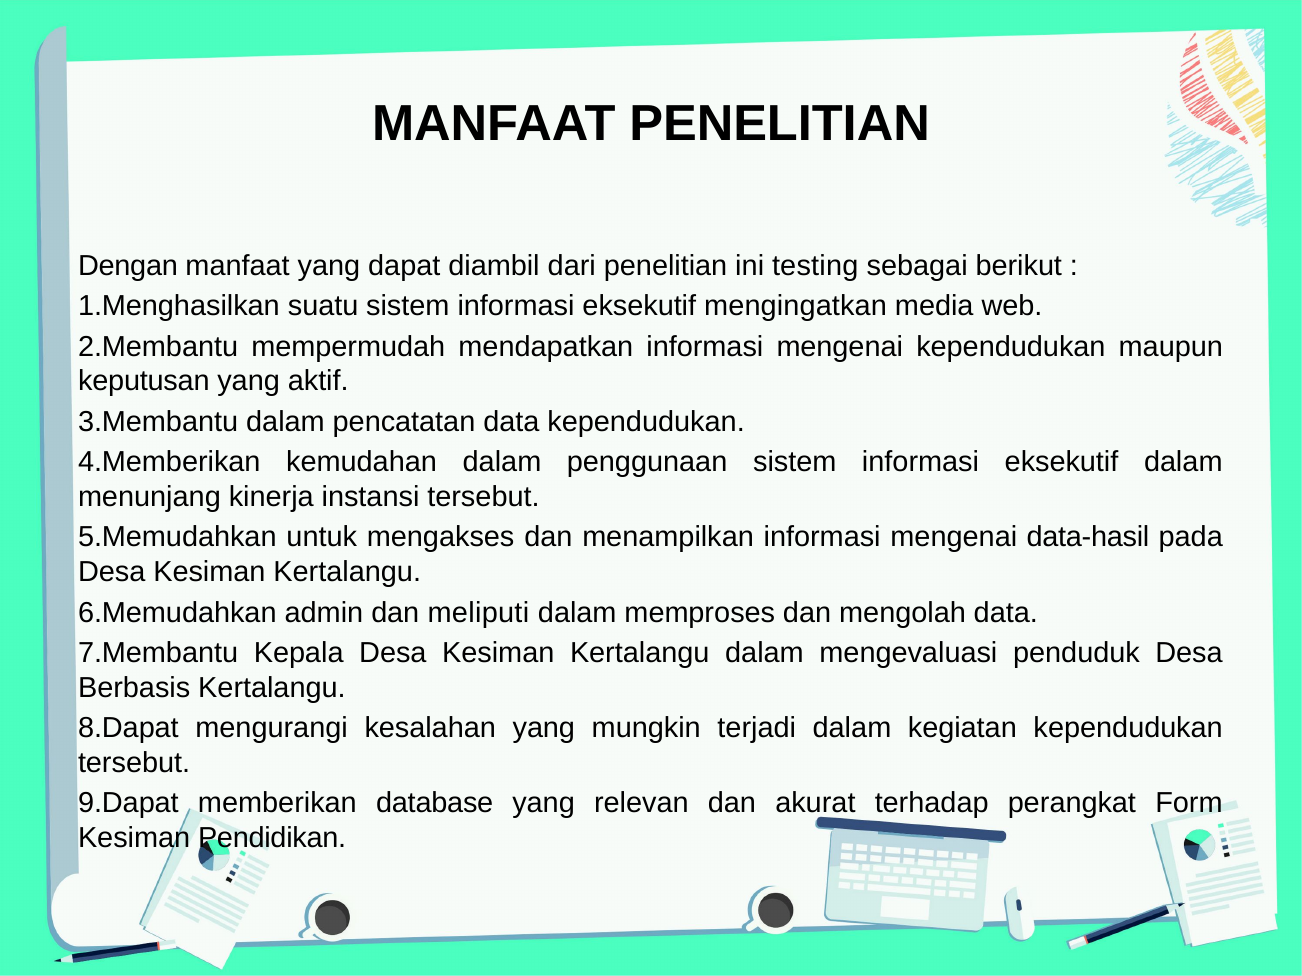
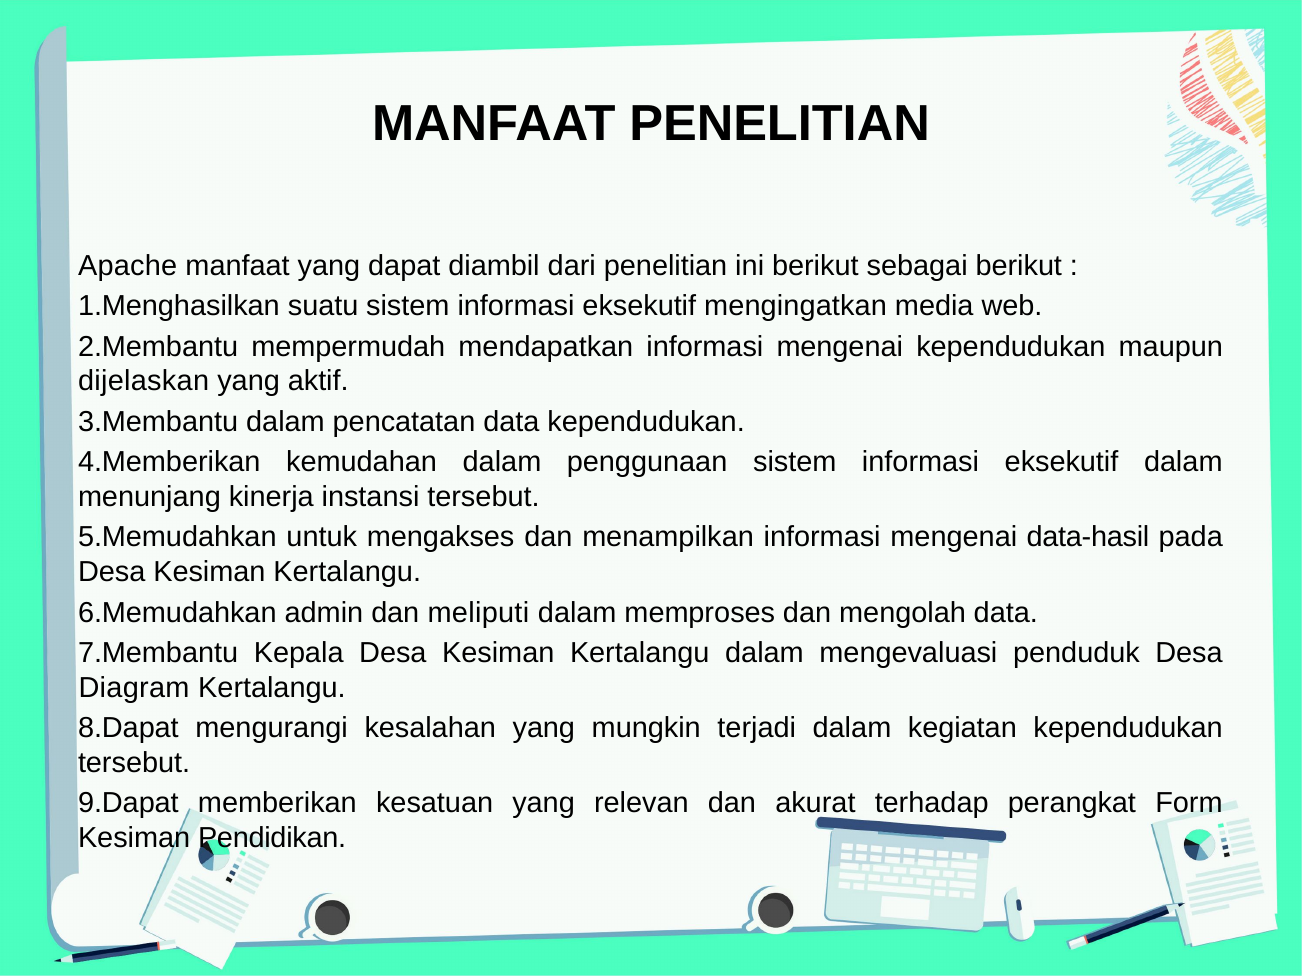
Dengan: Dengan -> Apache (128, 266)
ini testing: testing -> berikut (815, 266)
keputusan: keputusan -> dijelaskan (144, 381)
Berbasis: Berbasis -> Diagram (134, 688)
database: database -> kesatuan (435, 804)
